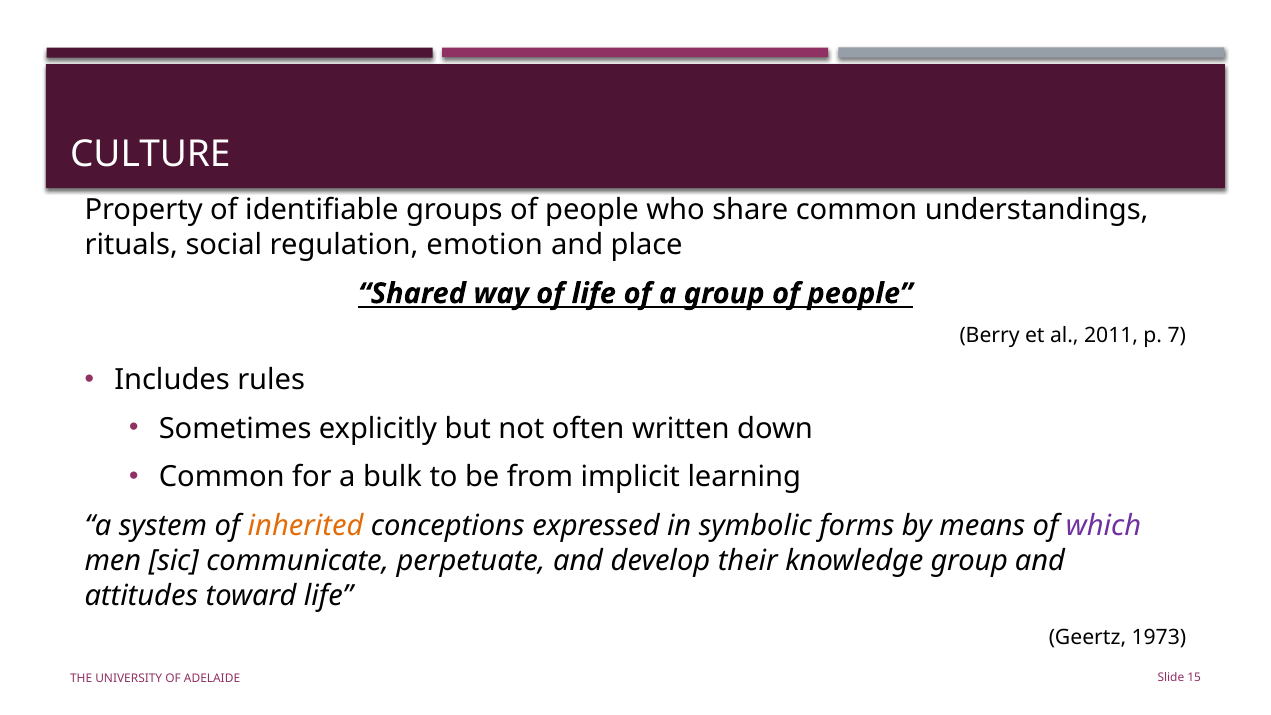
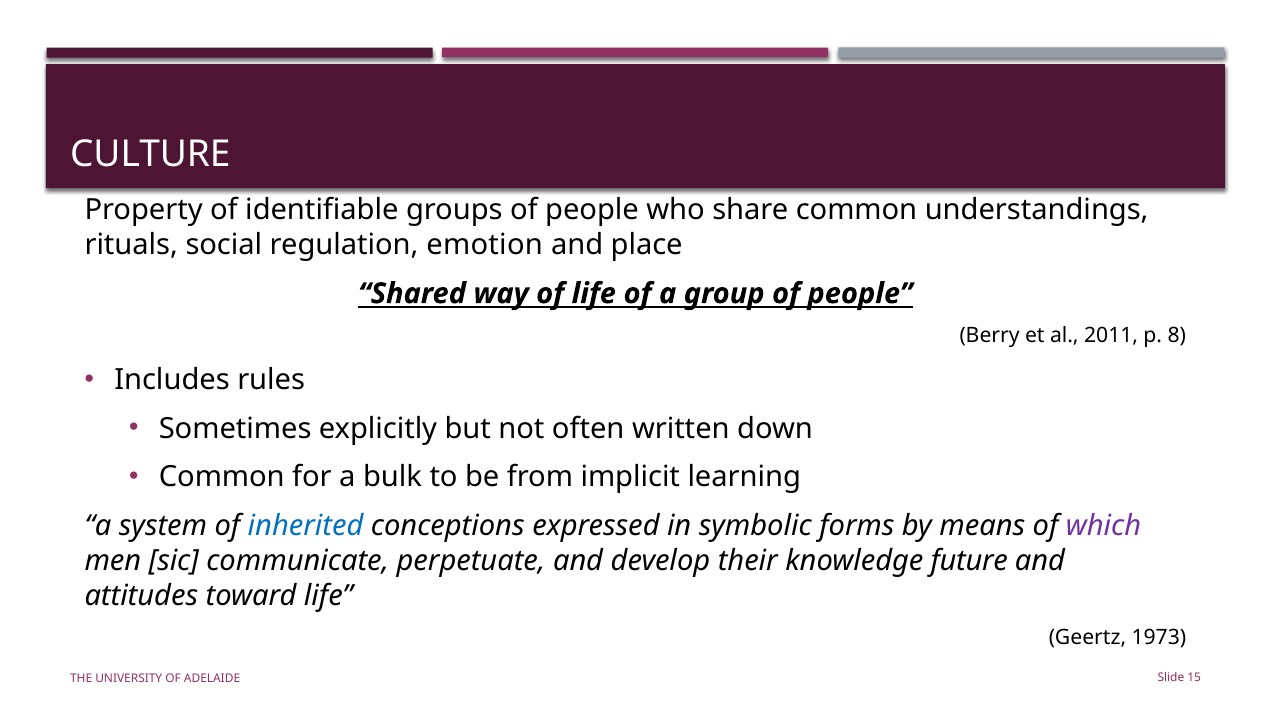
7: 7 -> 8 (1177, 335)
inherited colour: orange -> blue (306, 526)
knowledge group: group -> future (969, 561)
